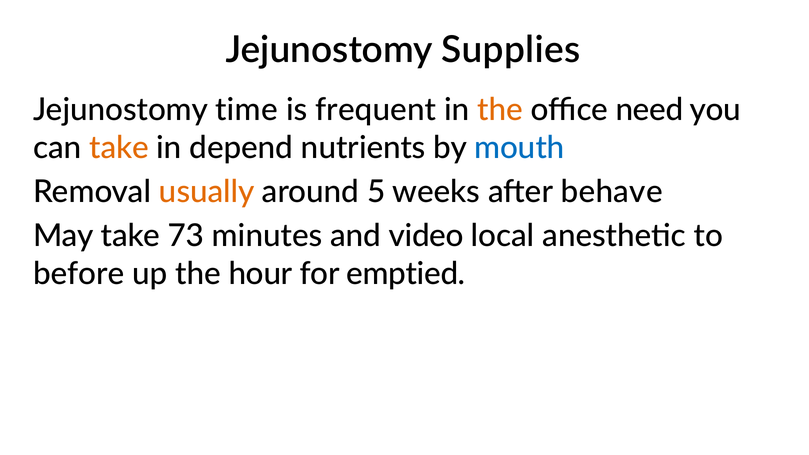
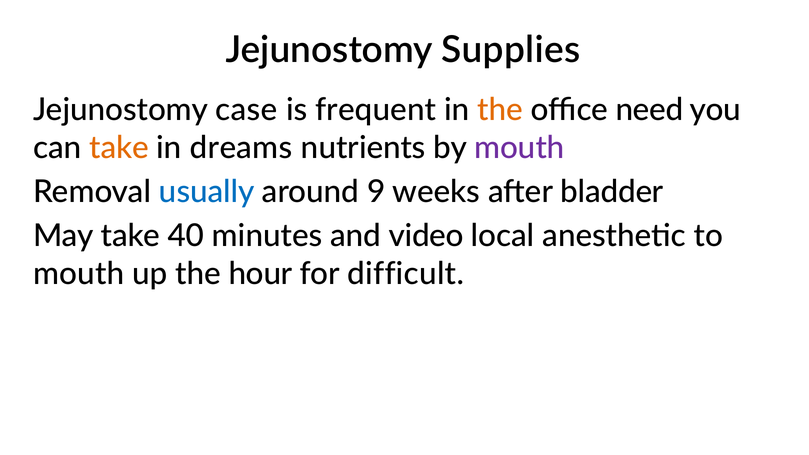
time: time -> case (246, 110)
depend: depend -> dreams (241, 148)
mouth colour: blue -> purple (519, 148)
usually colour: orange -> blue (207, 192)
5: 5 -> 9 (376, 192)
behave: behave -> bladder (612, 192)
73: 73 -> 40 (186, 236)
before: before -> mouth (79, 274)
emptied: emptied -> difficult (406, 274)
